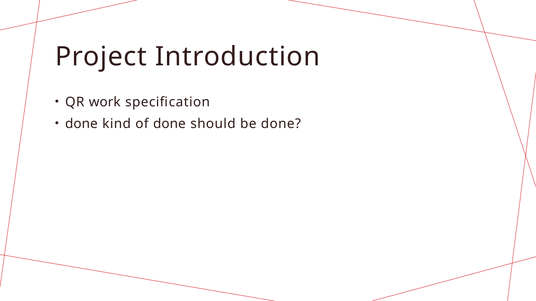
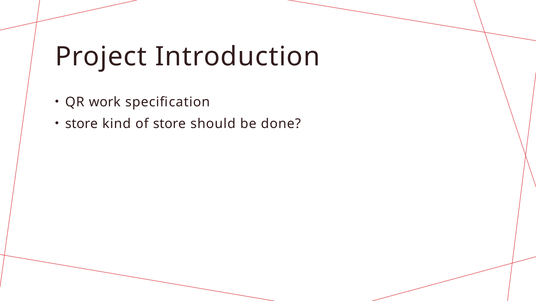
done: done -> store (81, 124)
of done: done -> store (169, 124)
